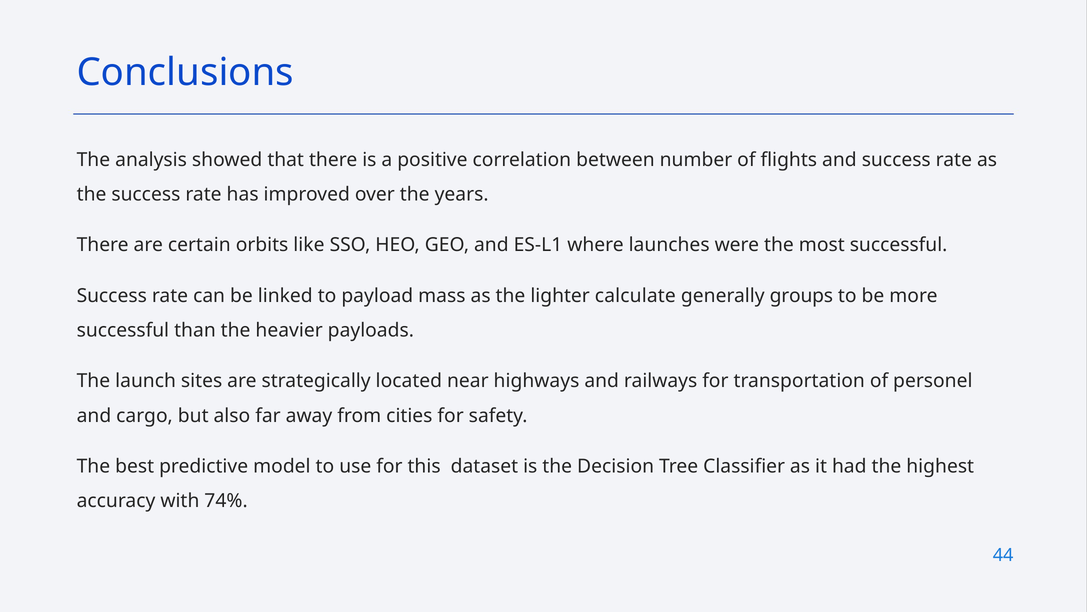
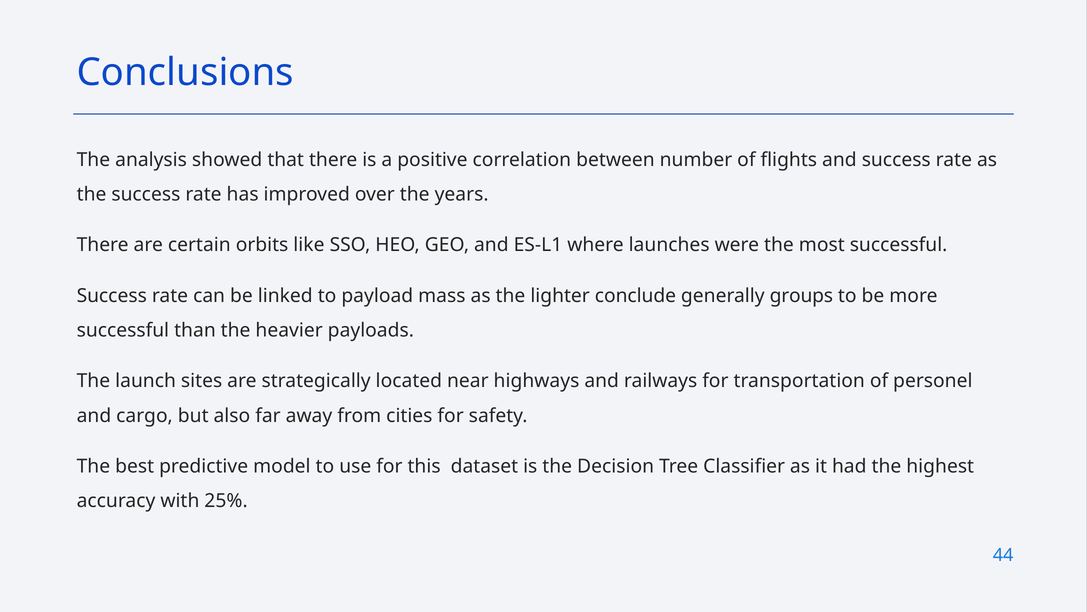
calculate: calculate -> conclude (635, 295)
74%: 74% -> 25% (226, 501)
